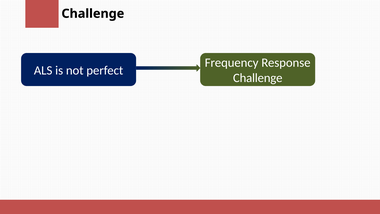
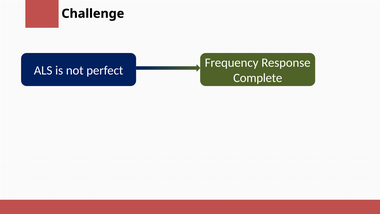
Challenge: Challenge -> Complete (258, 78)
